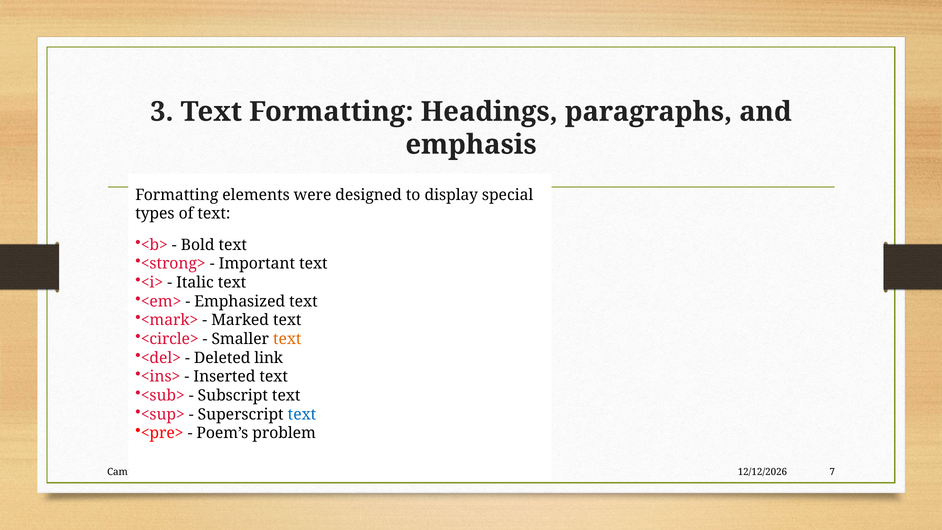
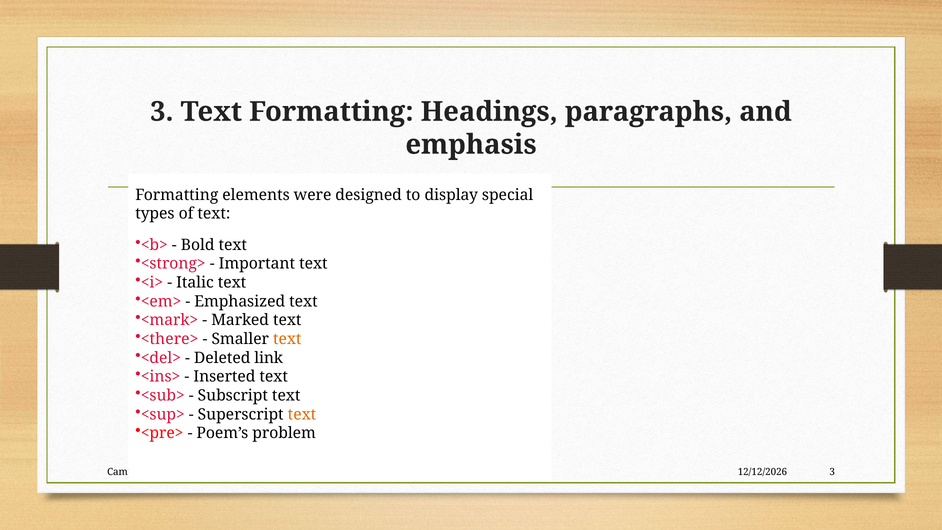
<circle>: <circle> -> <there> (170, 339)
text colour: blue -> orange (302, 414)
7: 7 -> 3 (832, 472)
